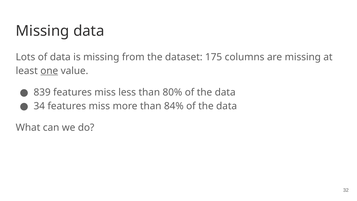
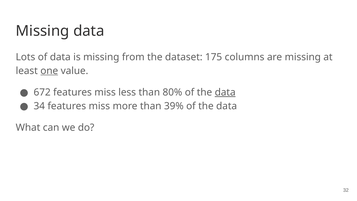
839: 839 -> 672 (42, 92)
data underline: none -> present (225, 92)
84%: 84% -> 39% (174, 106)
